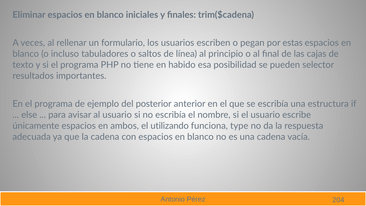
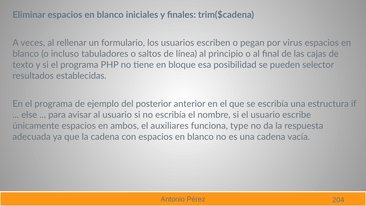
estas: estas -> virus (293, 43)
habido: habido -> bloque (182, 65)
importantes: importantes -> establecidas (81, 76)
utilizando: utilizando -> auxiliares (170, 126)
